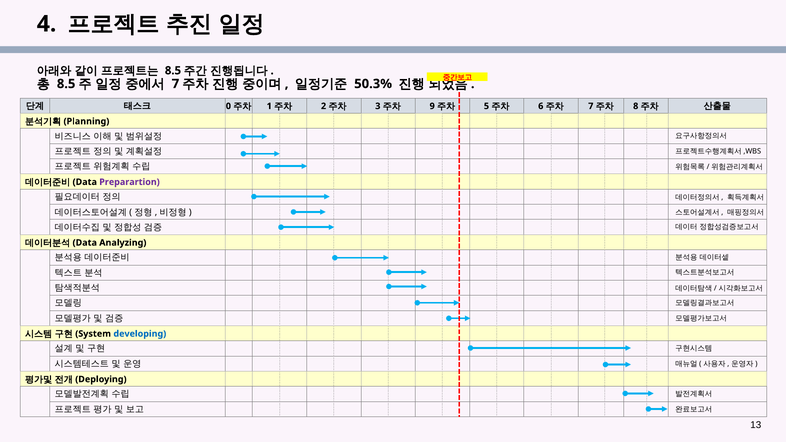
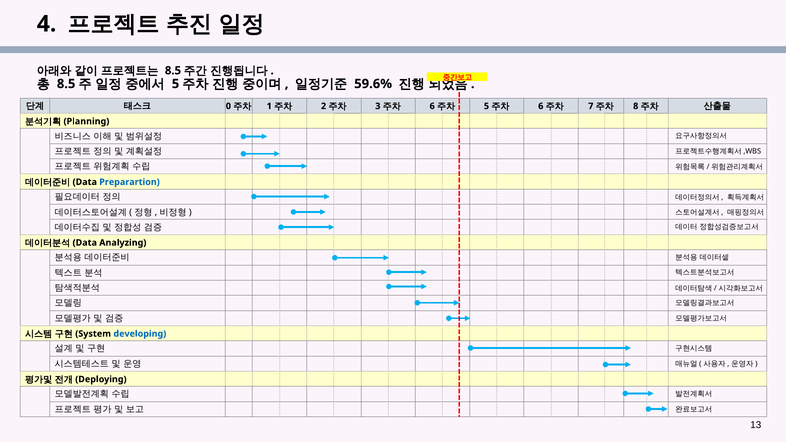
7: 7 -> 5 (176, 84)
50.3%: 50.3% -> 59.6% (373, 84)
9: 9 -> 6 (432, 106)
Preparartion colour: purple -> blue (129, 182)
